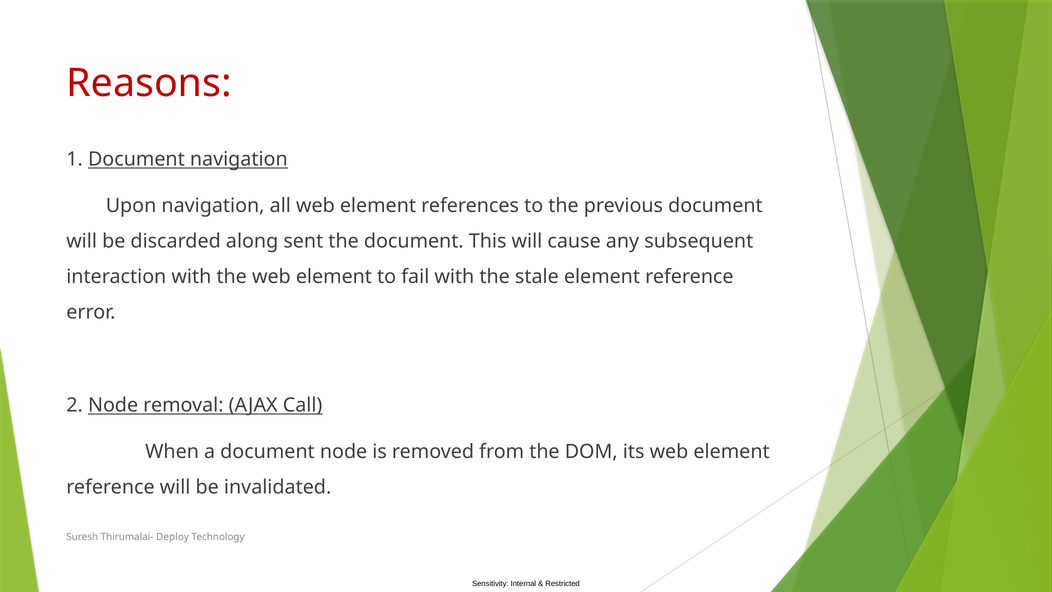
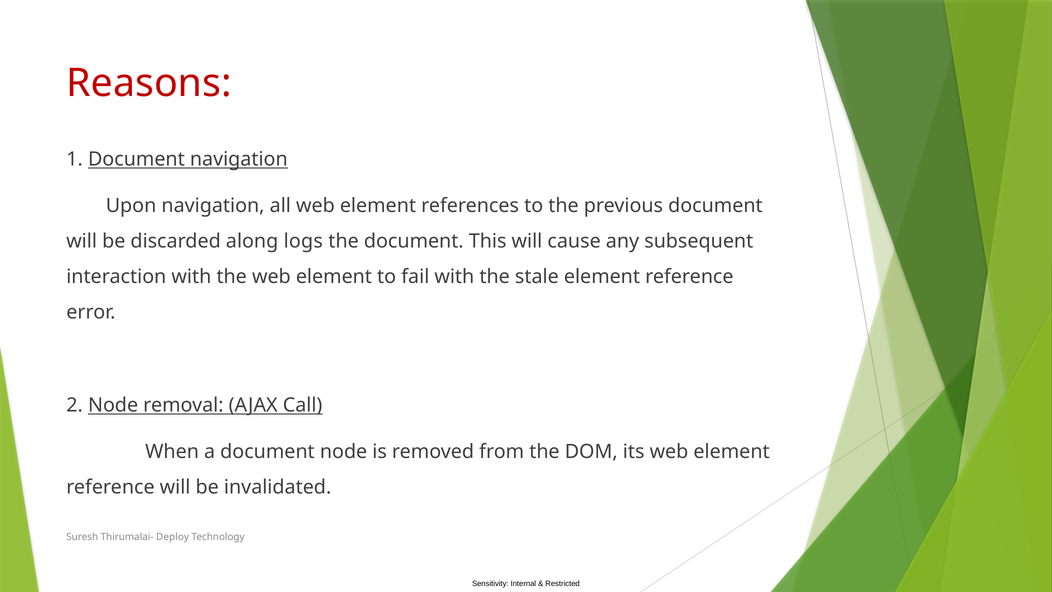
sent: sent -> logs (303, 241)
